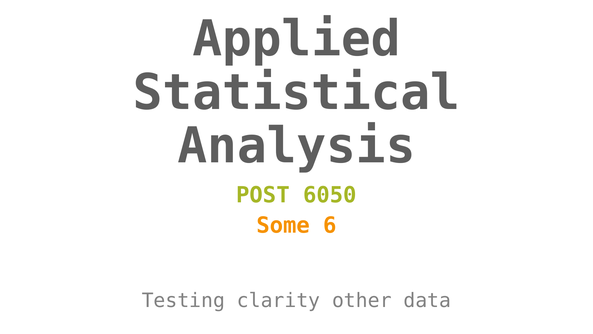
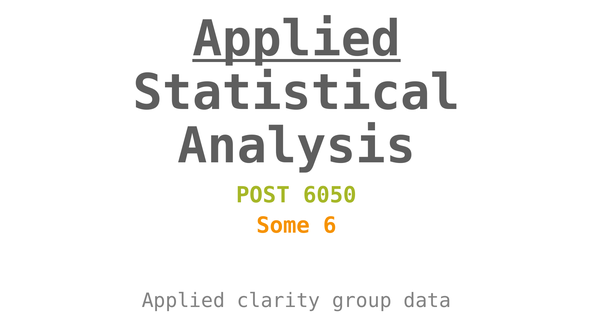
Applied underline: none -> present (297, 39)
Testing: Testing -> Applied (183, 300)
other: other -> group (362, 300)
